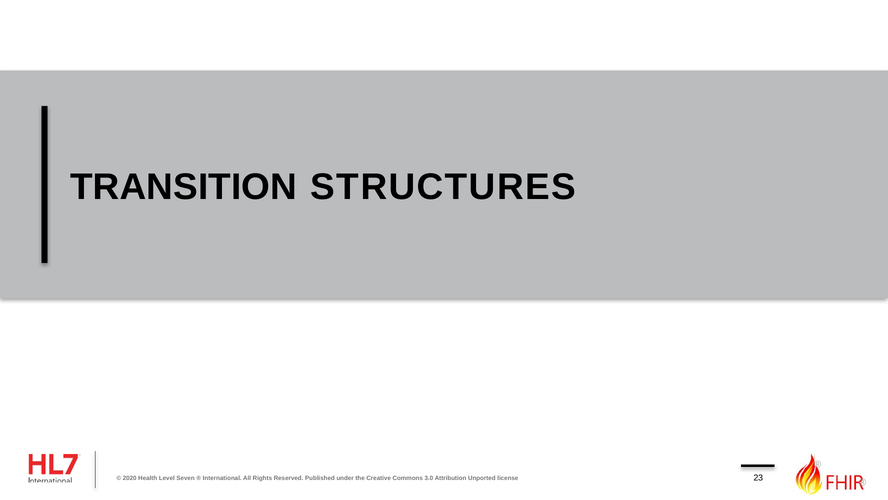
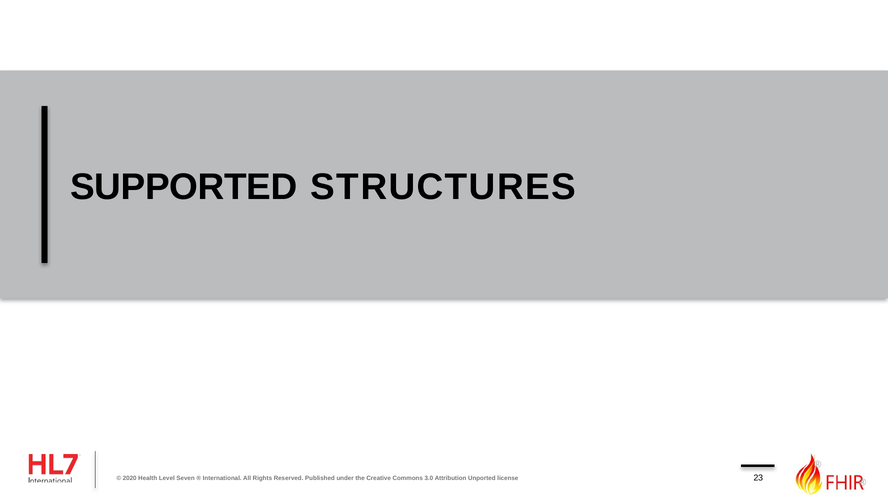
TRANSITION: TRANSITION -> SUPPORTED (184, 187)
